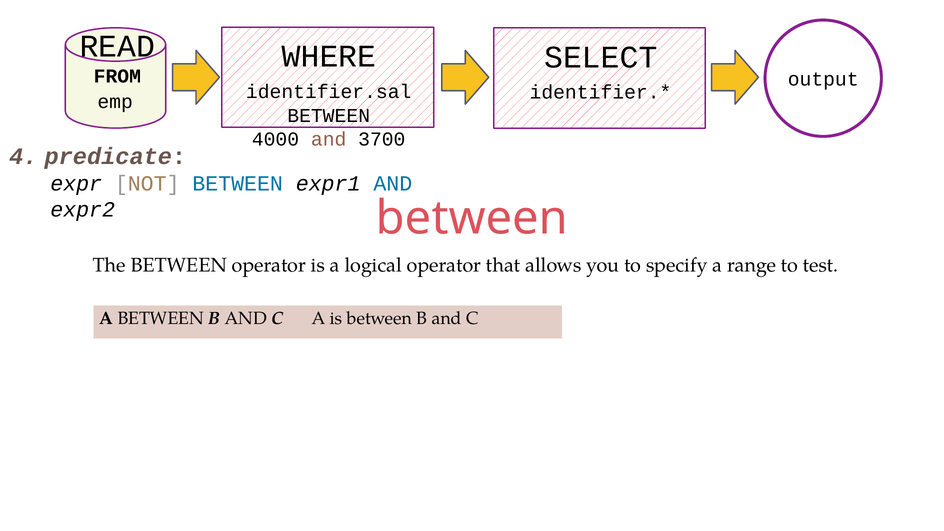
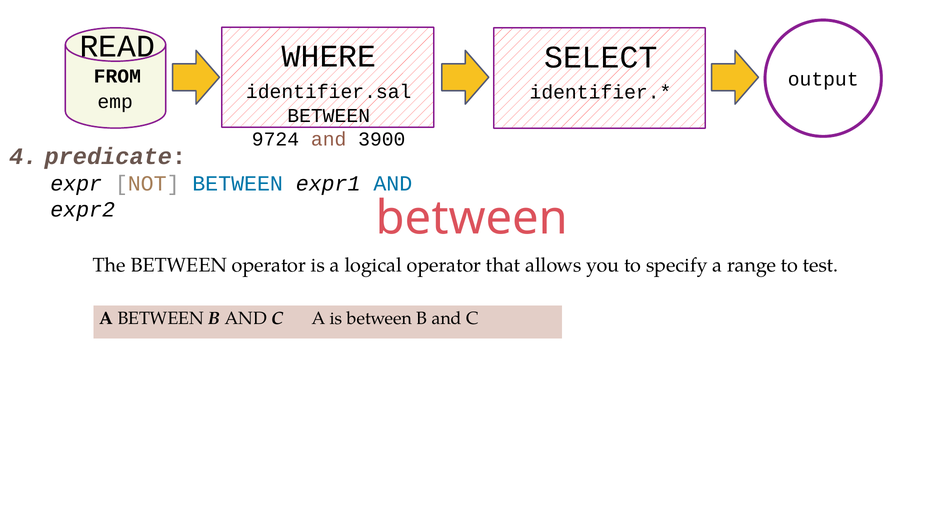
4000: 4000 -> 9724 (275, 139)
3700: 3700 -> 3900 (382, 139)
